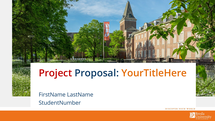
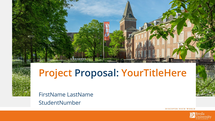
Project colour: red -> orange (55, 73)
